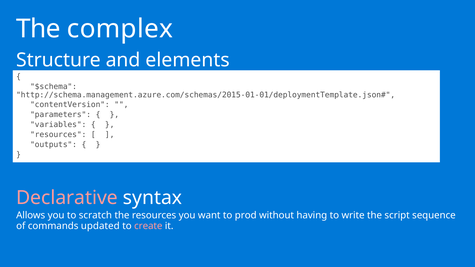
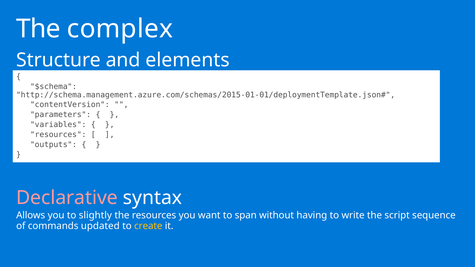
scratch: scratch -> slightly (95, 216)
prod: prod -> span (246, 216)
create colour: pink -> yellow (148, 226)
